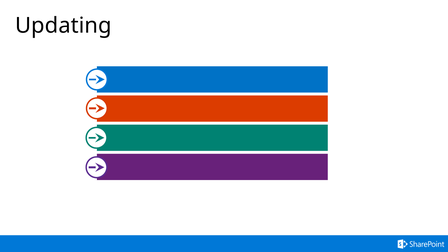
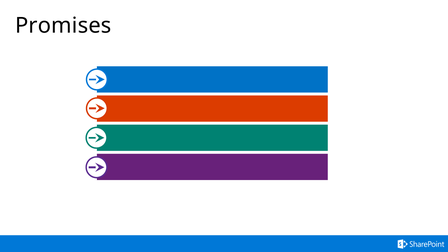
Updating: Updating -> Promises (63, 26)
